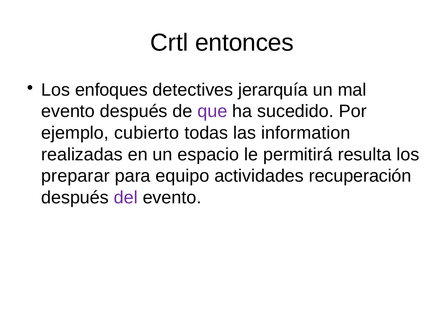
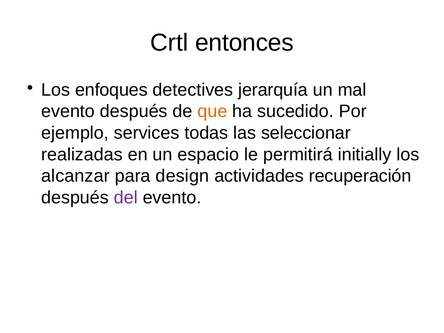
que colour: purple -> orange (212, 111)
cubierto: cubierto -> services (147, 133)
information: information -> seleccionar (306, 133)
resulta: resulta -> initially (365, 154)
preparar: preparar -> alcanzar (75, 176)
equipo: equipo -> design (182, 176)
